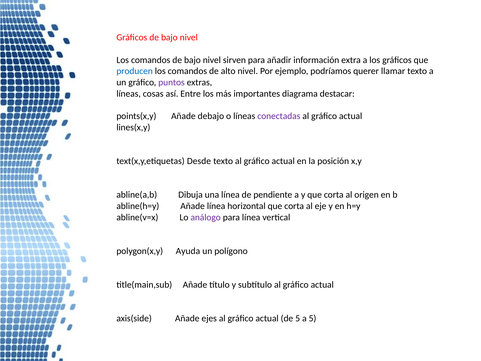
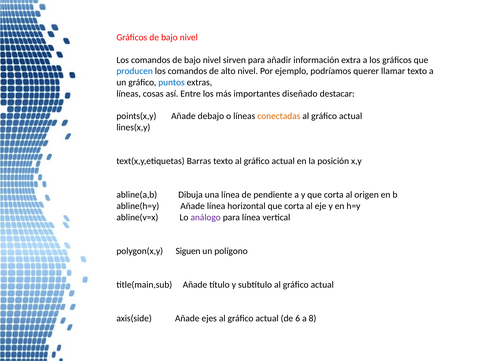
puntos colour: purple -> blue (171, 82)
diagrama: diagrama -> diseñado (300, 94)
conectadas colour: purple -> orange (279, 116)
Desde: Desde -> Barras (199, 161)
Ayuda: Ayuda -> Siguen (188, 251)
de 5: 5 -> 6 (298, 318)
a 5: 5 -> 8 (313, 318)
